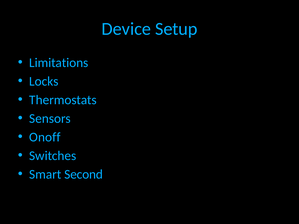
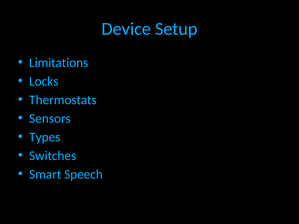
Onoff: Onoff -> Types (45, 137)
Second: Second -> Speech (84, 174)
